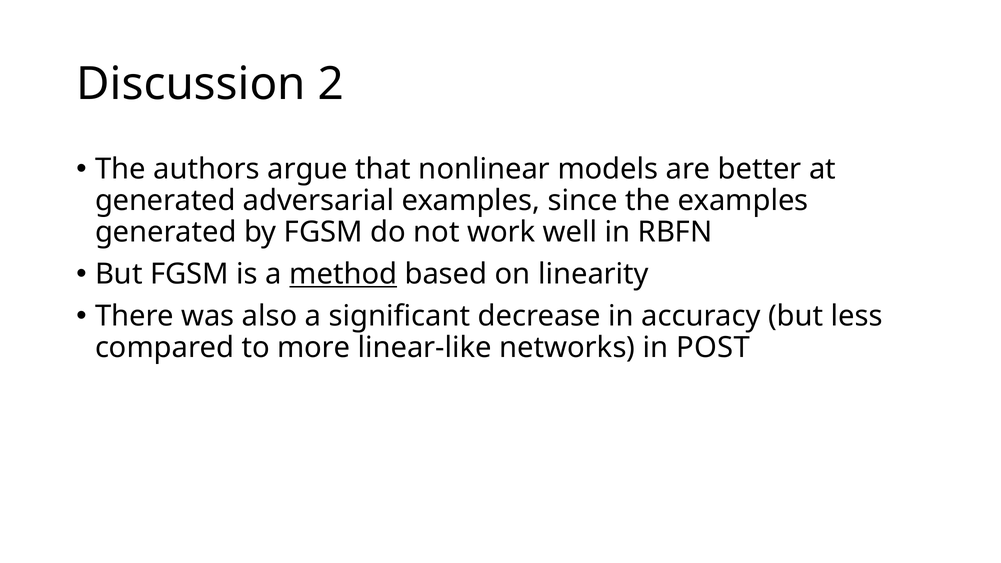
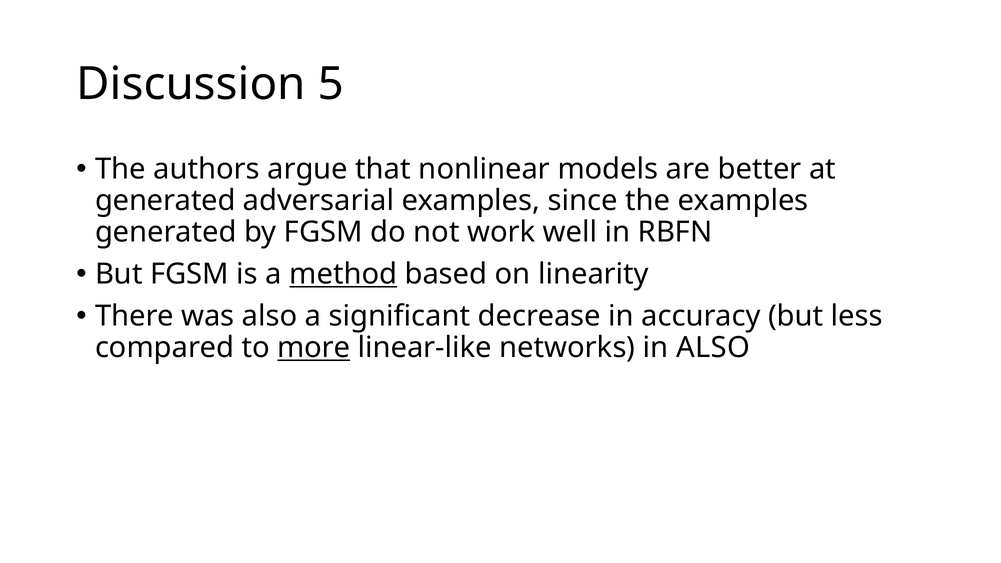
2: 2 -> 5 (331, 84)
more underline: none -> present (314, 348)
in POST: POST -> ALSO (713, 348)
